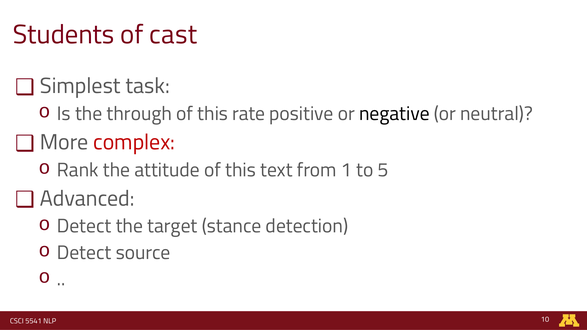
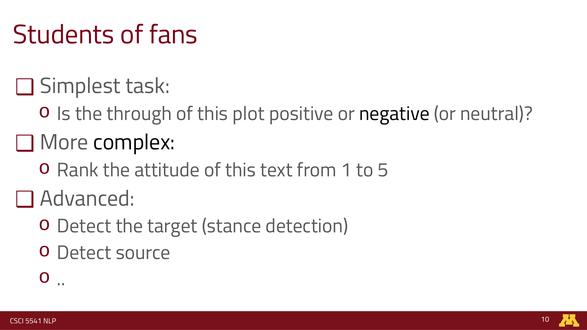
cast: cast -> fans (174, 35)
rate: rate -> plot (249, 114)
complex colour: red -> black (134, 142)
